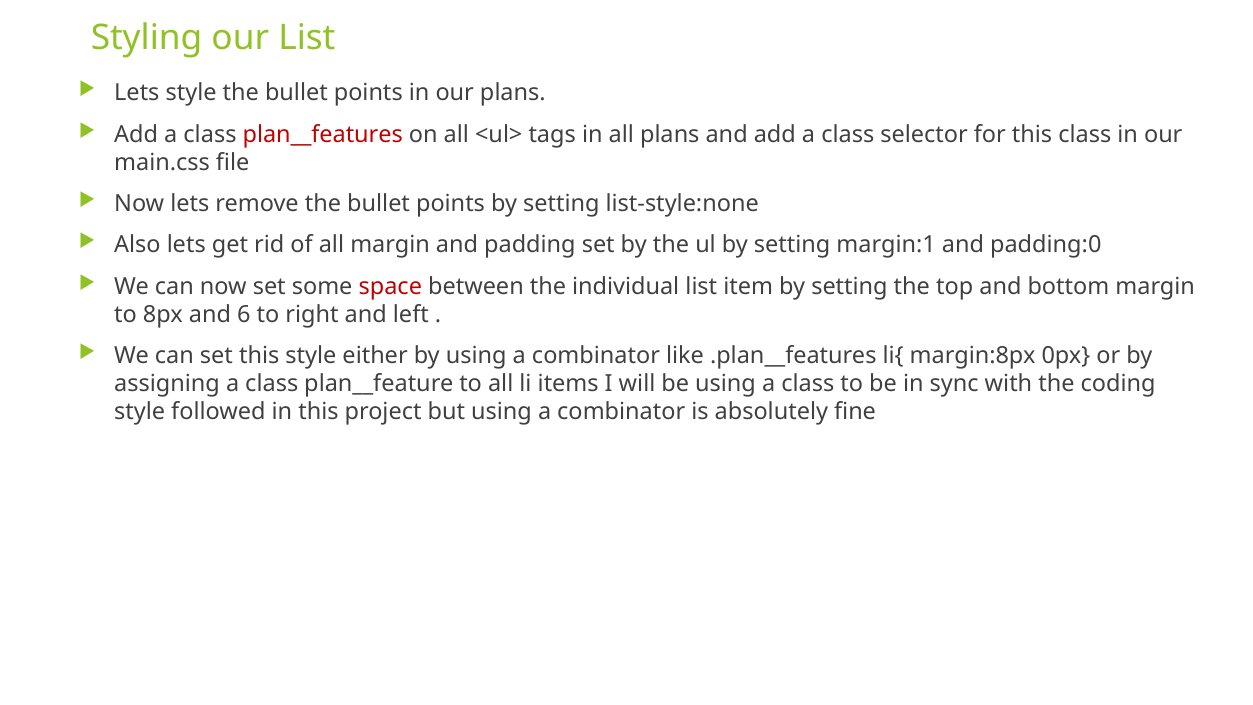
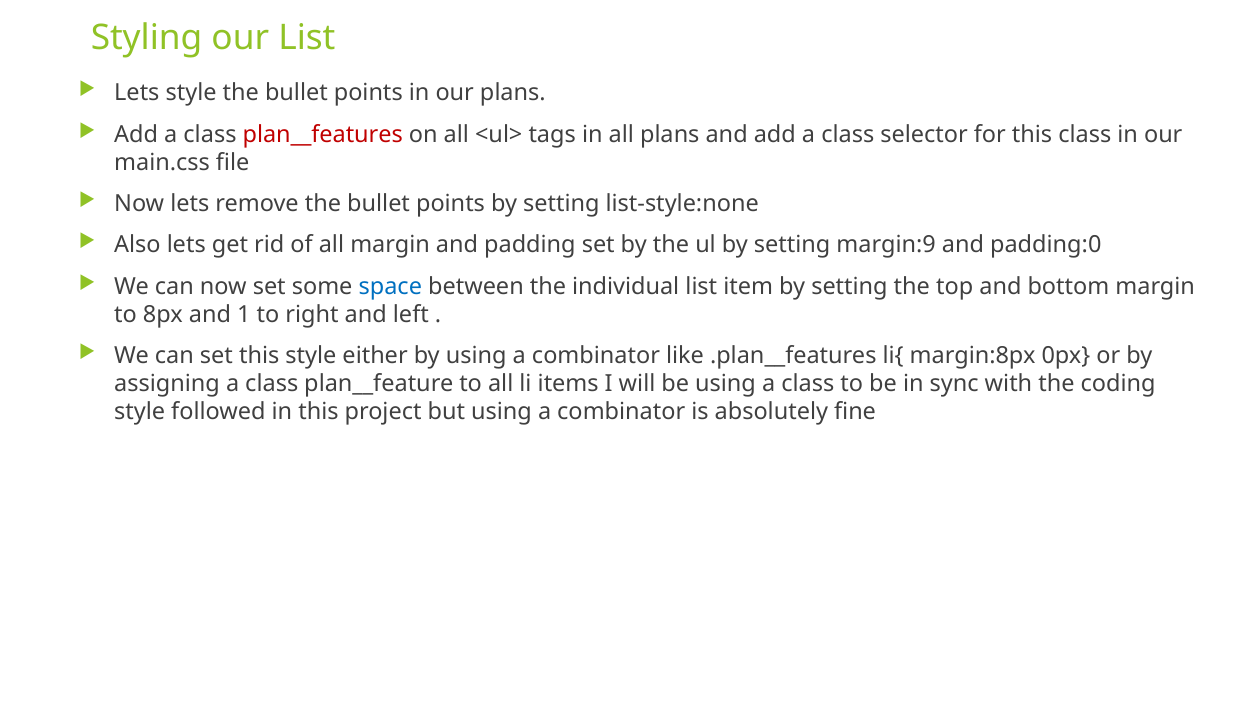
margin:1: margin:1 -> margin:9 (886, 245)
space colour: red -> blue (390, 286)
6: 6 -> 1 (244, 314)
